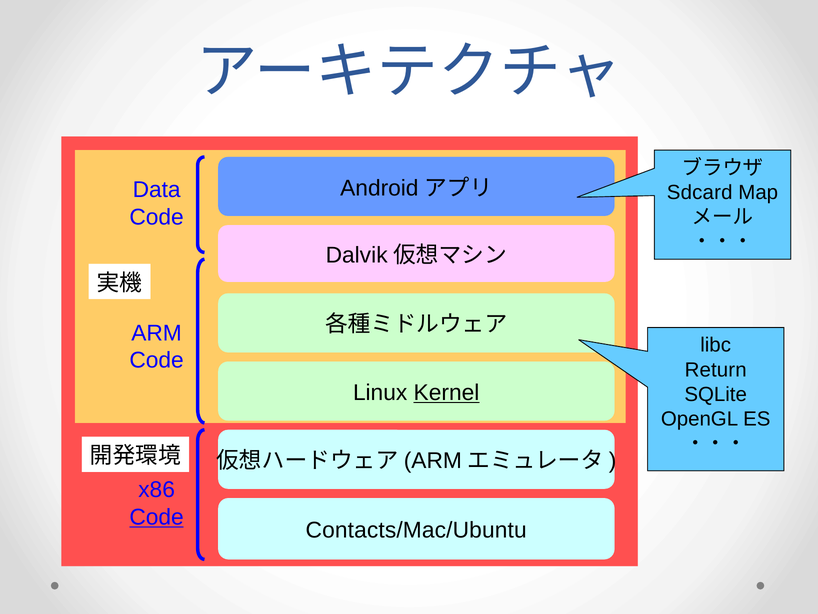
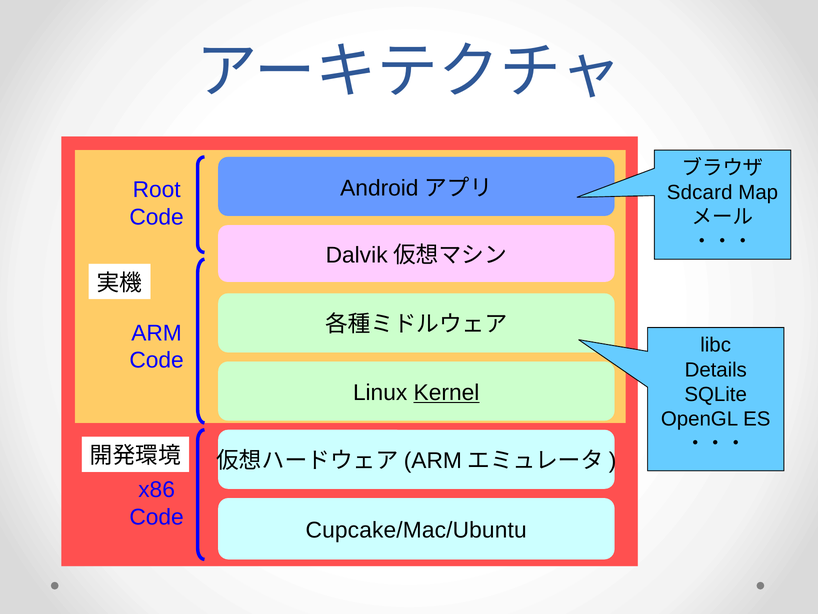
Data: Data -> Root (157, 190)
Return: Return -> Details (716, 369)
Code underline: present -> none (157, 517)
Contacts/Mac/Ubuntu: Contacts/Mac/Ubuntu -> Cupcake/Mac/Ubuntu (416, 530)
